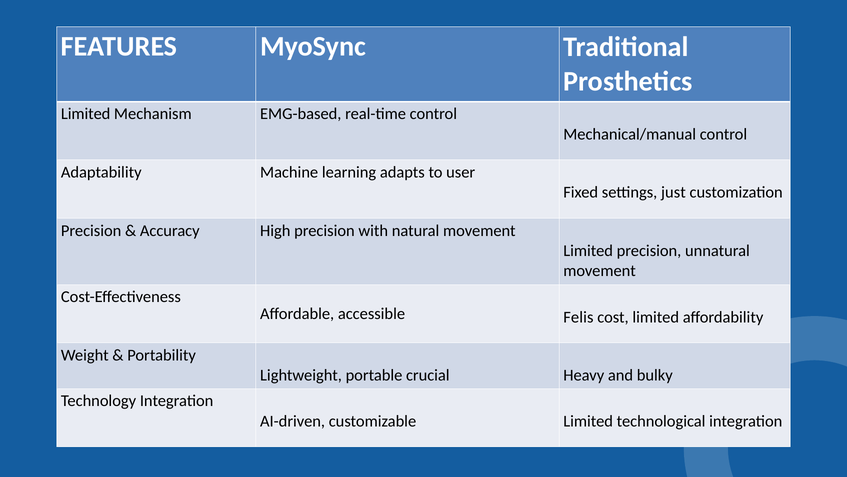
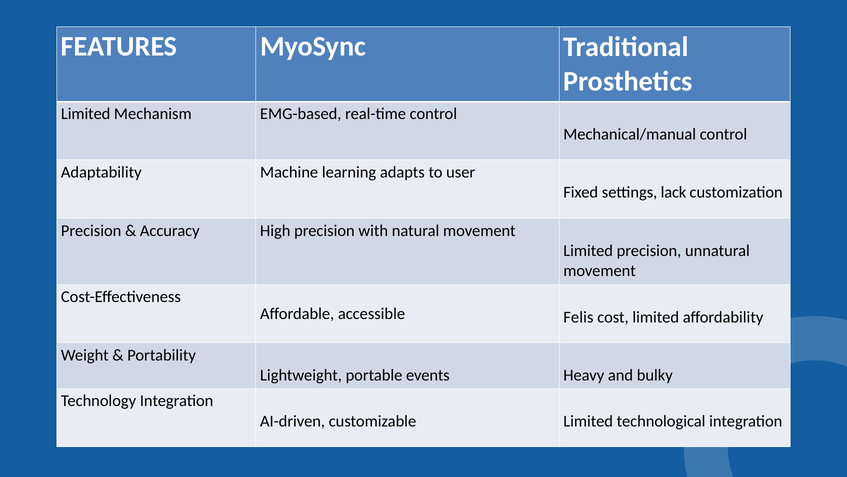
just: just -> lack (674, 192)
crucial: crucial -> events (428, 375)
